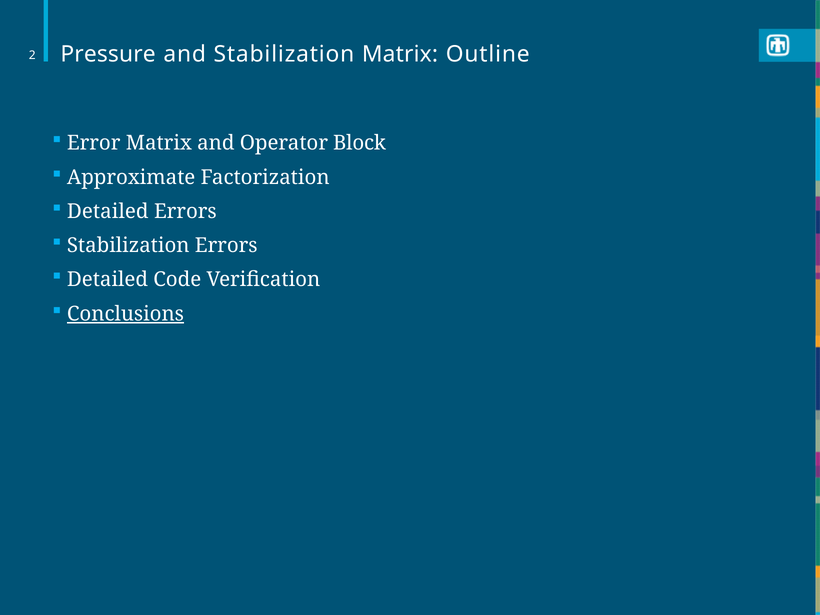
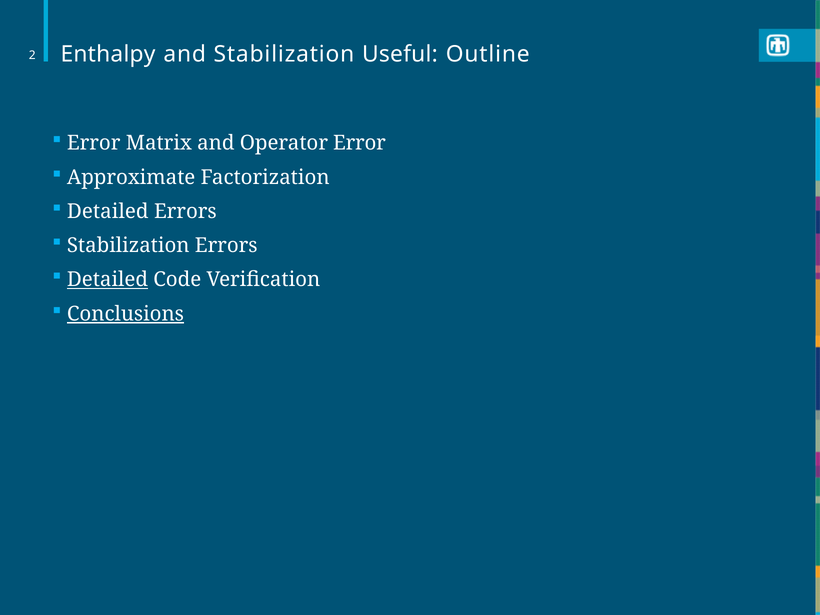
Pressure: Pressure -> Enthalpy (108, 54)
Stabilization Matrix: Matrix -> Useful (400, 54)
Operator Block: Block -> Error (359, 143)
Detailed underline: none -> present (107, 280)
